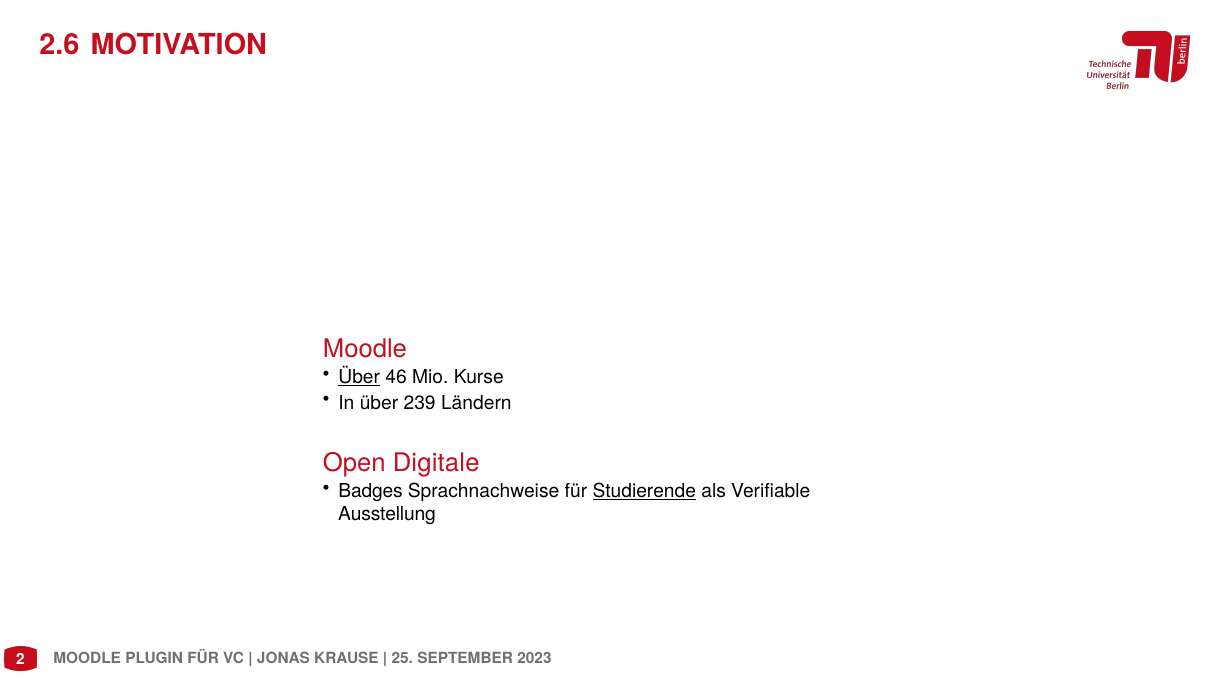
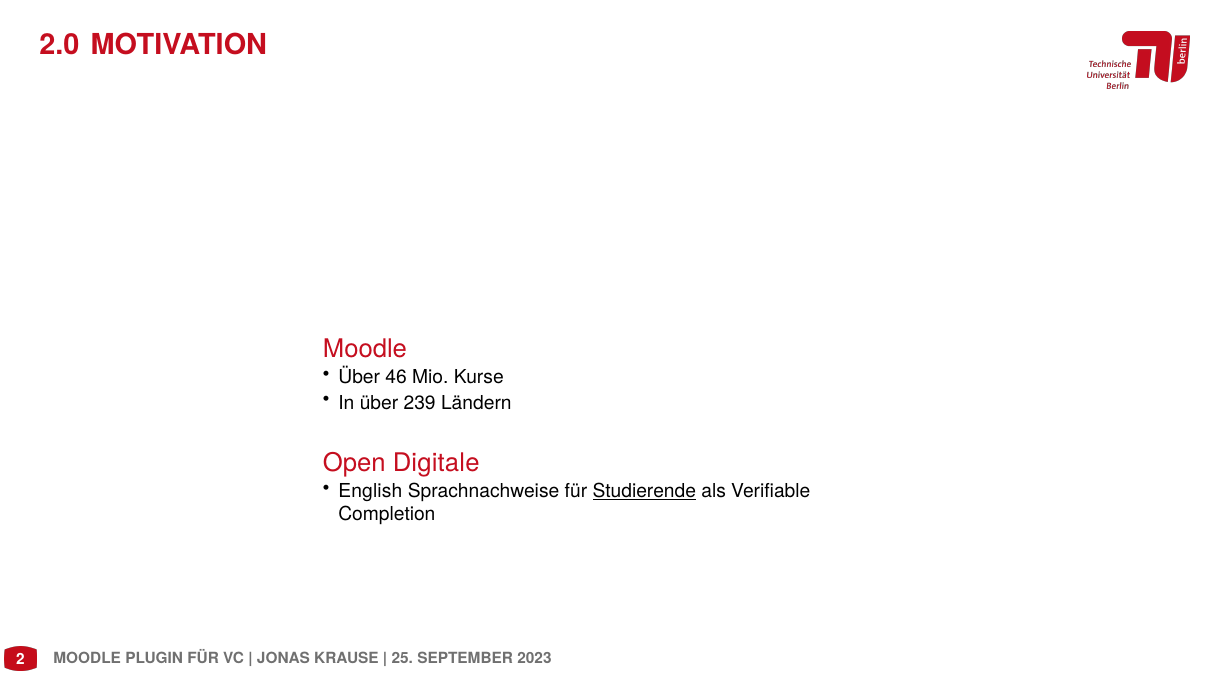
2.6: 2.6 -> 2.0 (59, 45)
Über underline: present -> none (359, 378)
Badges: Badges -> English (370, 491)
Ausstellung: Ausstellung -> Completion (387, 514)
